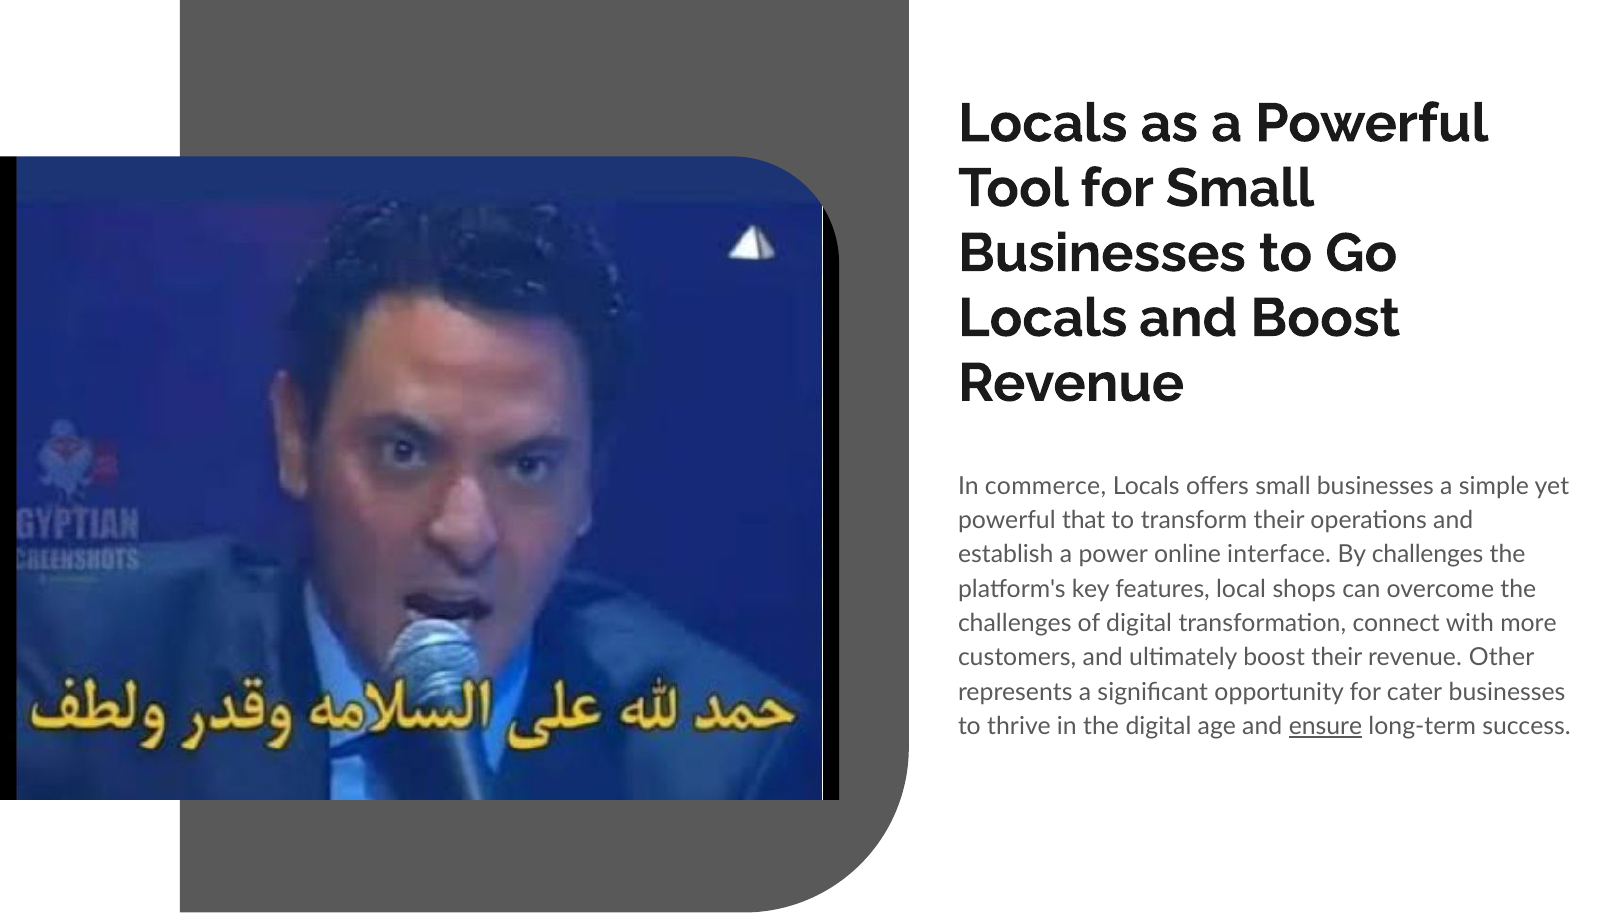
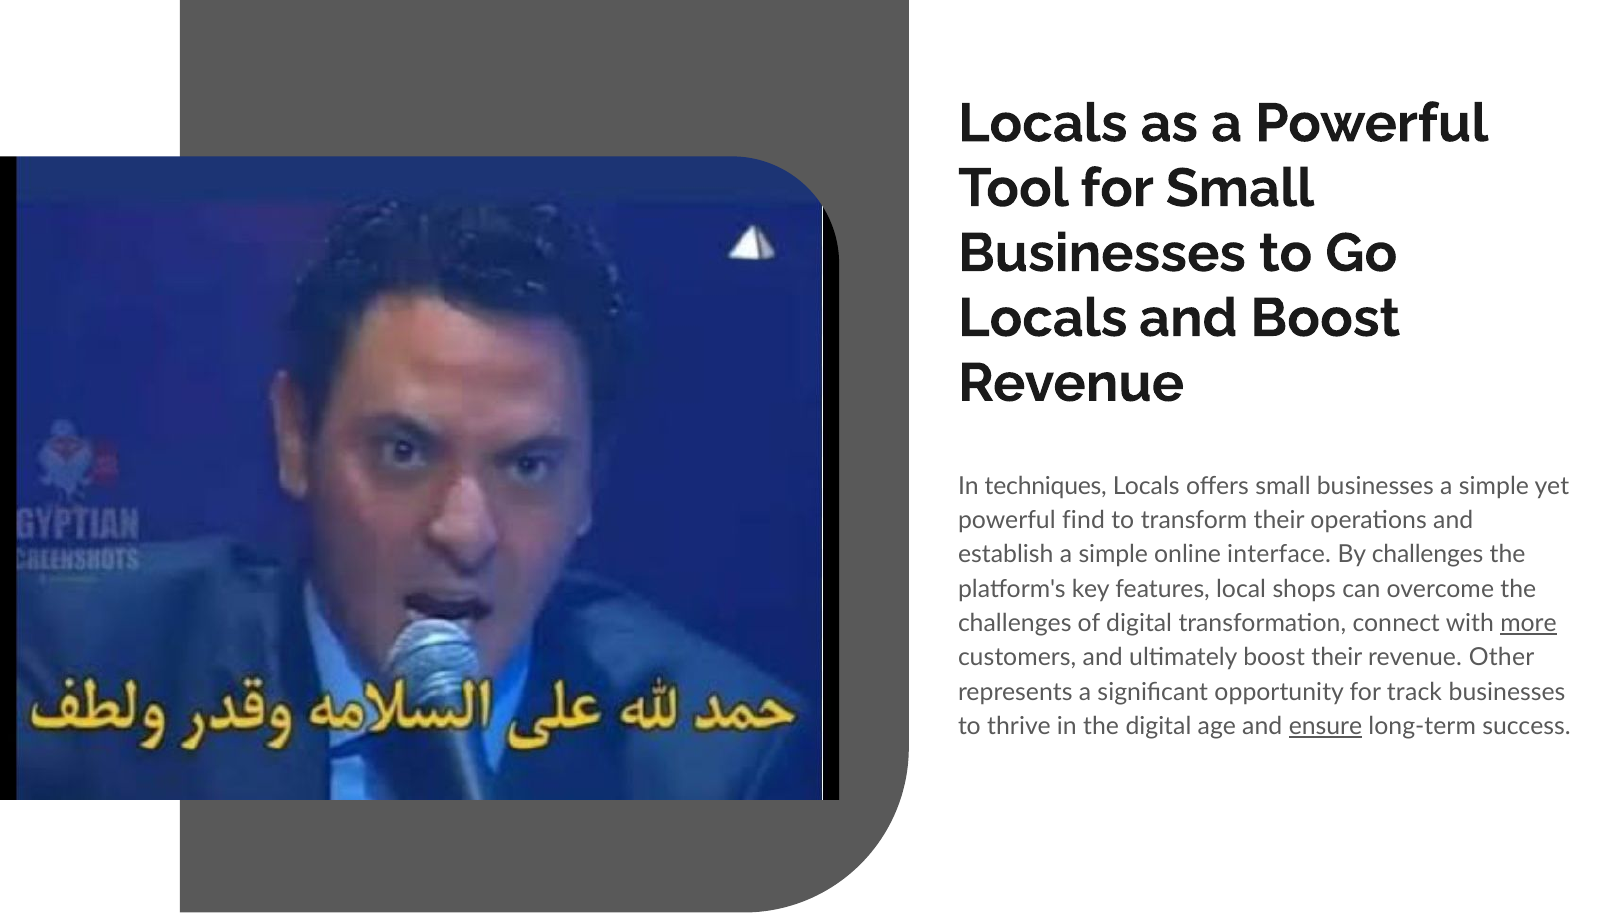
commerce: commerce -> techniques (1046, 486)
that: that -> find (1084, 520)
establish a power: power -> simple (1113, 555)
more underline: none -> present (1529, 623)
cater: cater -> track (1414, 692)
